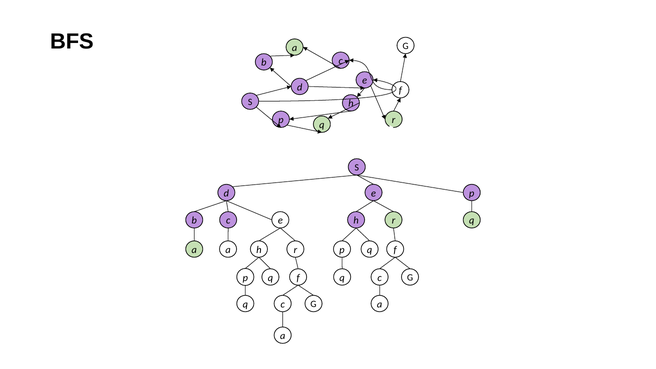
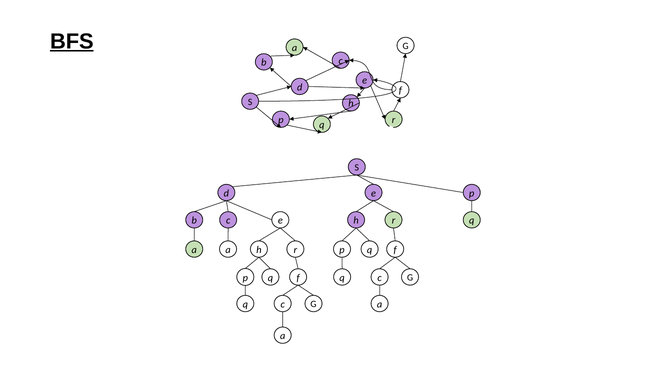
BFS underline: none -> present (72, 41)
